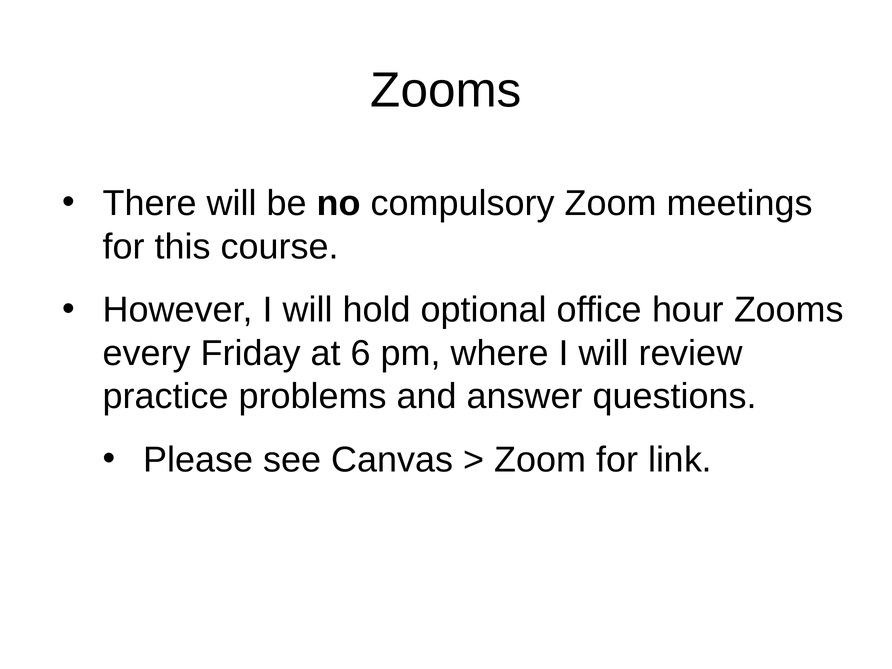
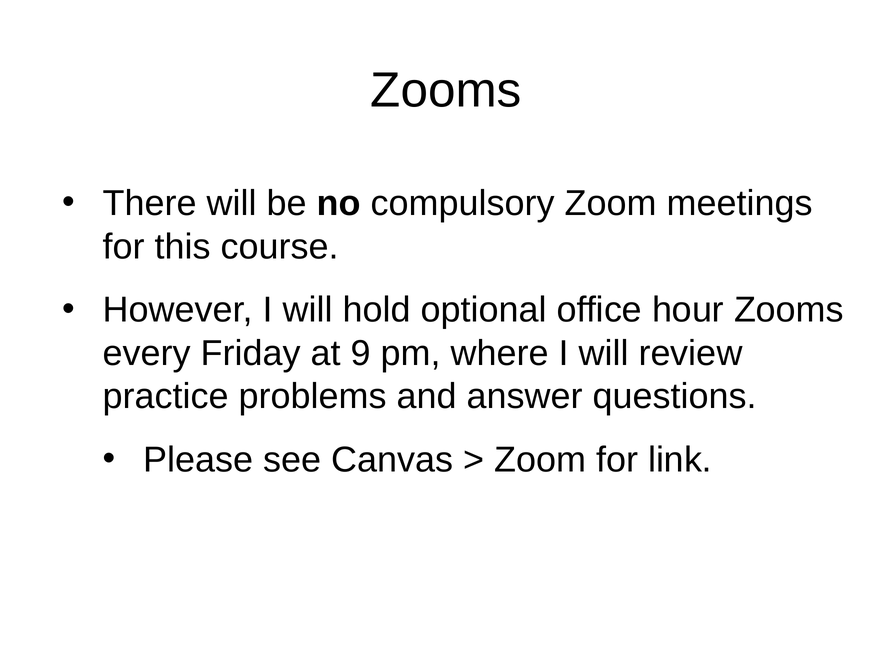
6: 6 -> 9 (361, 353)
